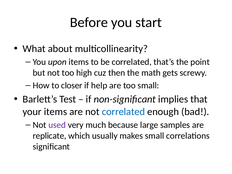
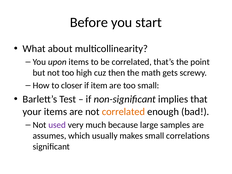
help: help -> item (99, 85)
correlated colour: blue -> orange (123, 112)
replicate: replicate -> assumes (50, 136)
